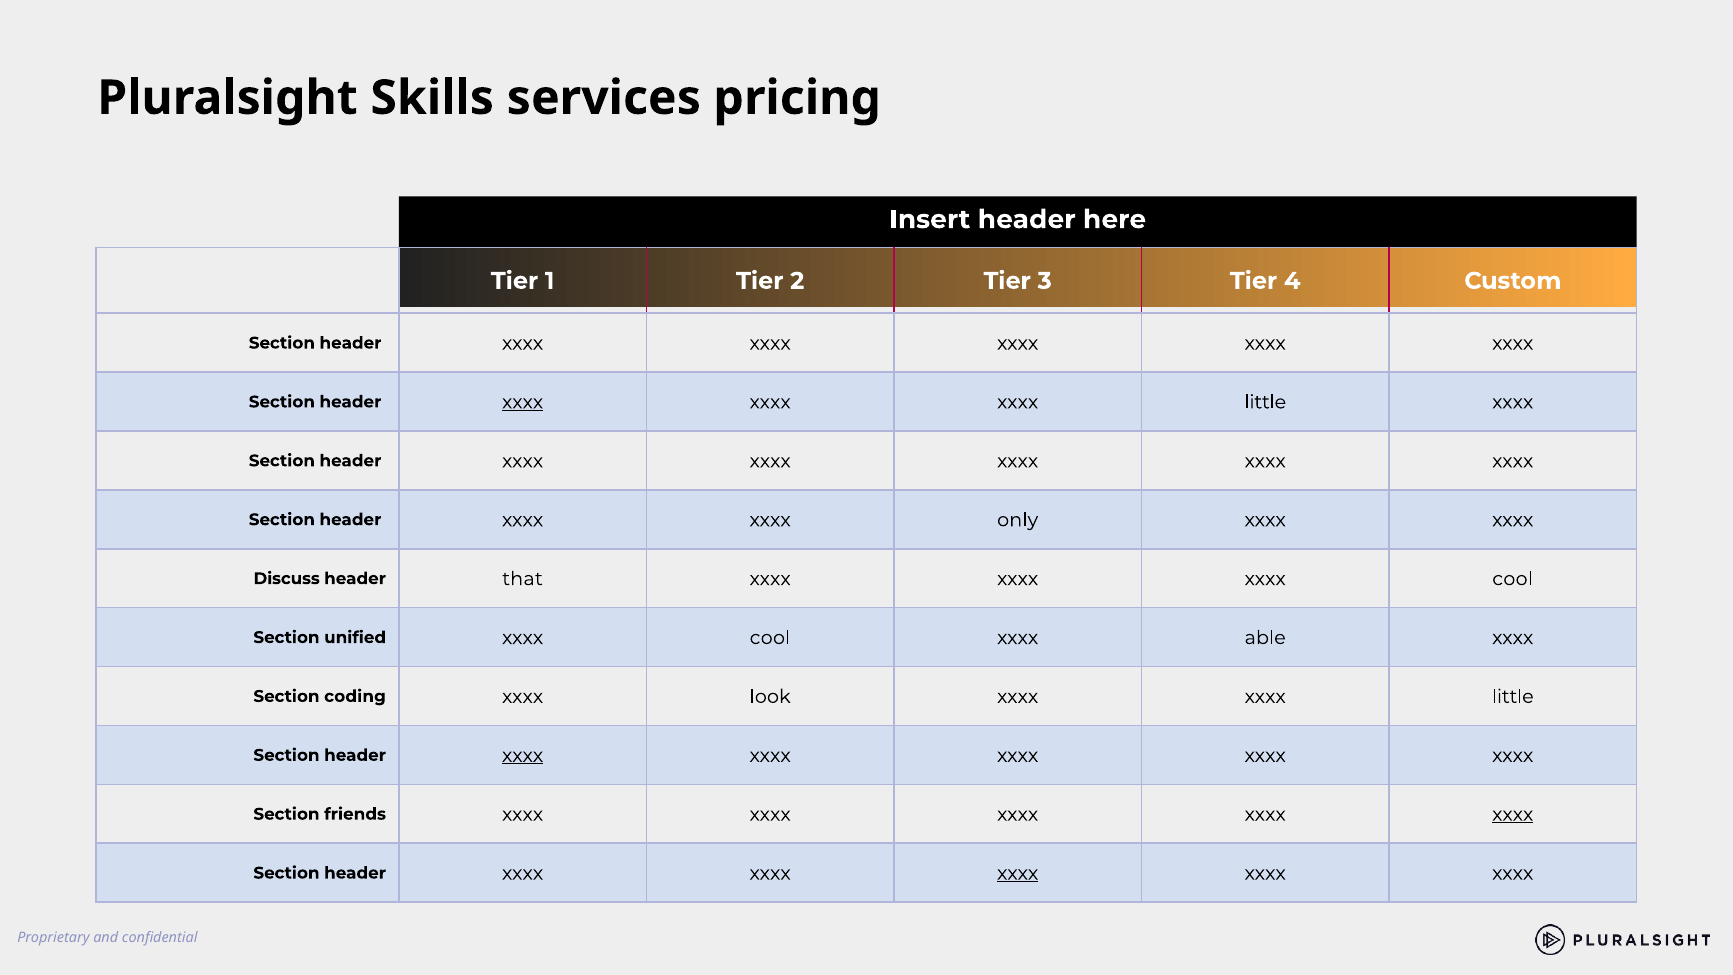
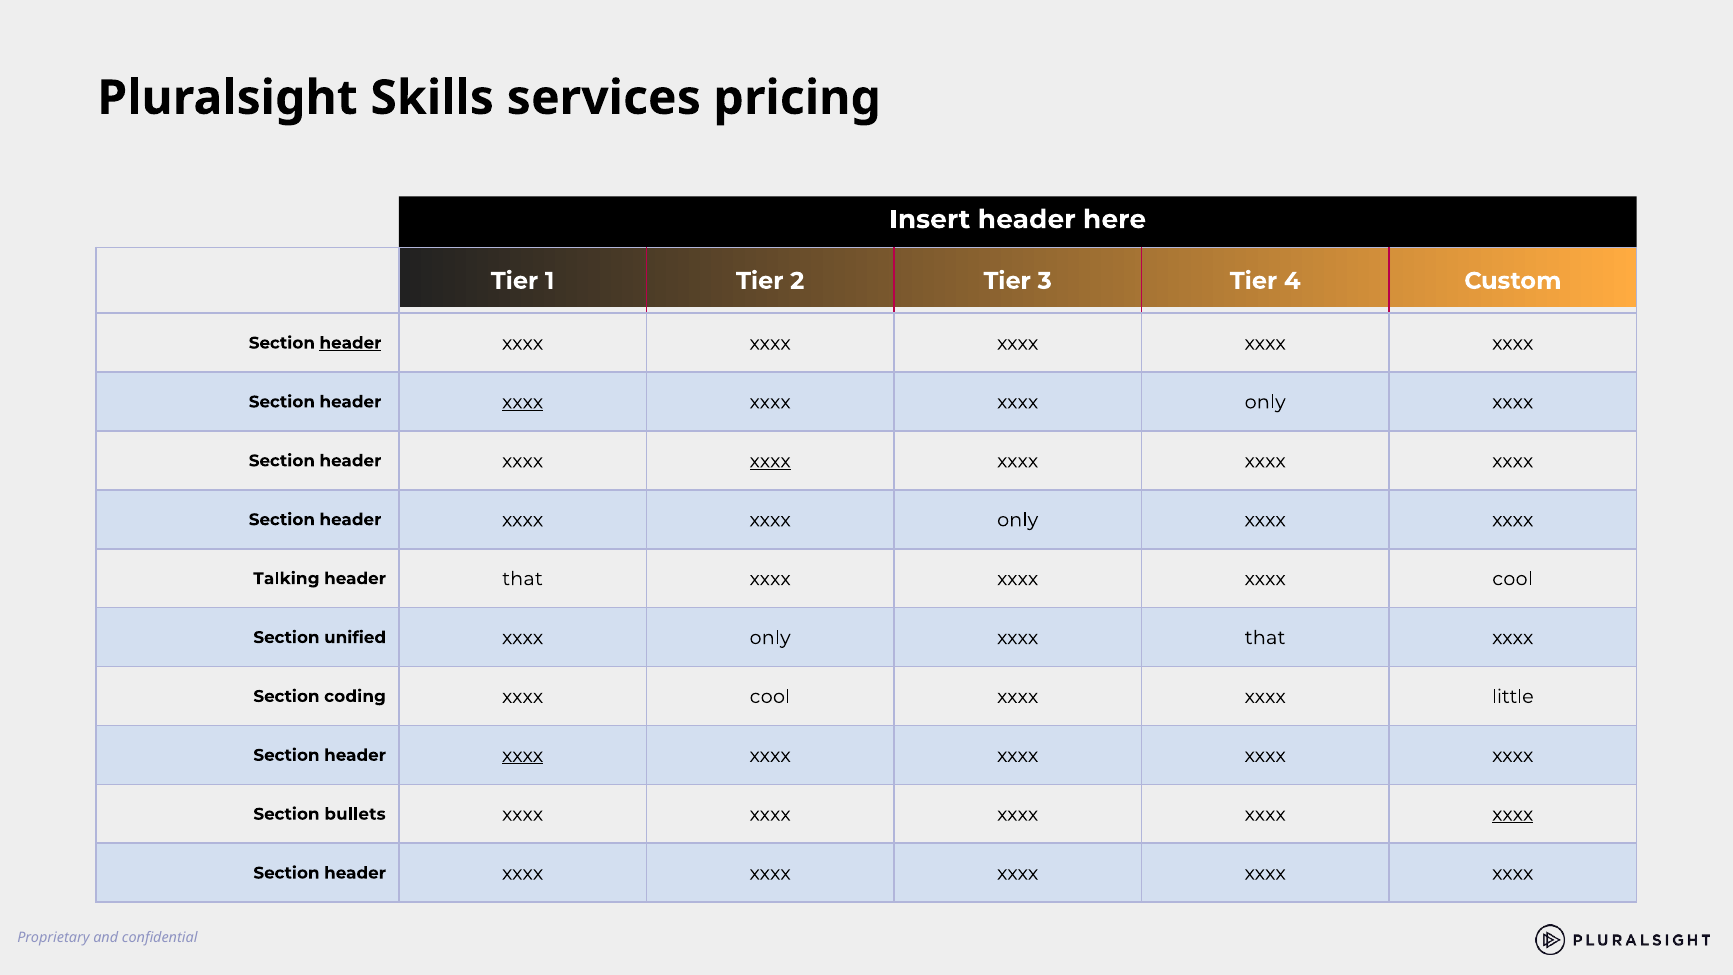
header underline: none -> present (350, 343)
little: little -> only (1265, 402)
xxxx underline: none -> present (770, 461)
Discuss: Discuss -> Talking (286, 578)
cool: cool -> only (770, 638)
xxxx able: able -> that (1265, 638)
look: look -> cool (770, 696)
friends: friends -> bullets (355, 814)
xxxx underline: present -> none (1018, 873)
